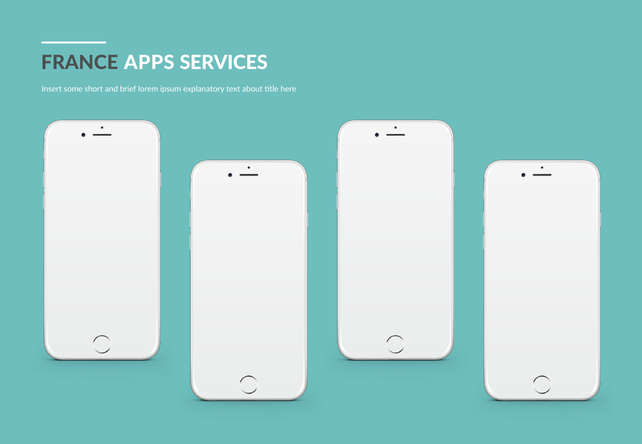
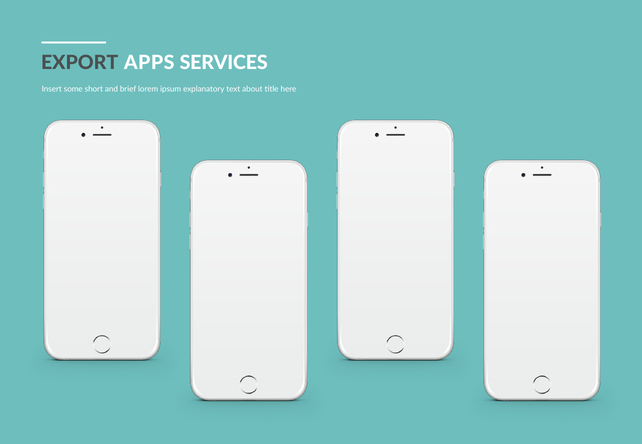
FRANCE: FRANCE -> EXPORT (80, 63)
